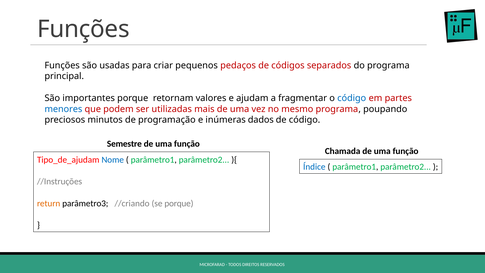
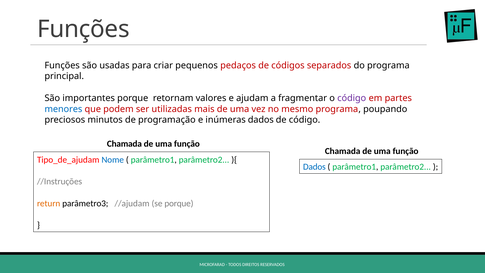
código colour: blue -> purple (352, 98)
Semestre: Semestre -> Chamada (124, 144)
Índice: Índice -> Dados (314, 167)
//criando: //criando -> //ajudam (132, 203)
